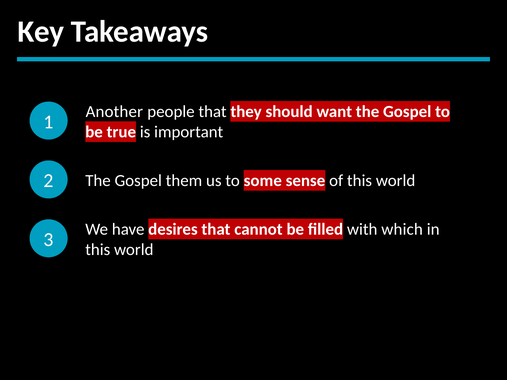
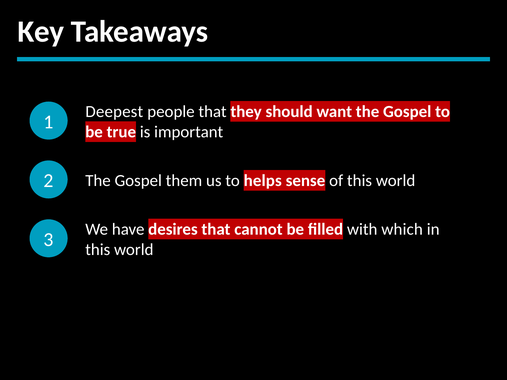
Another: Another -> Deepest (114, 112)
some: some -> helps (263, 181)
